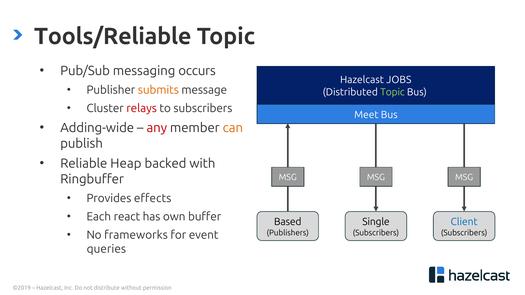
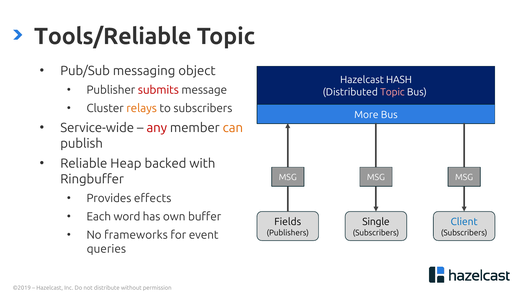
occurs: occurs -> object (197, 71)
JOBS: JOBS -> HASH (399, 80)
submits colour: orange -> red (158, 90)
Topic colour: light green -> pink (392, 92)
relays colour: red -> orange (142, 108)
Meet: Meet -> More (366, 115)
Adding-wide: Adding-wide -> Service-wide (97, 128)
react: react -> word (127, 217)
Based: Based -> Fields (288, 222)
